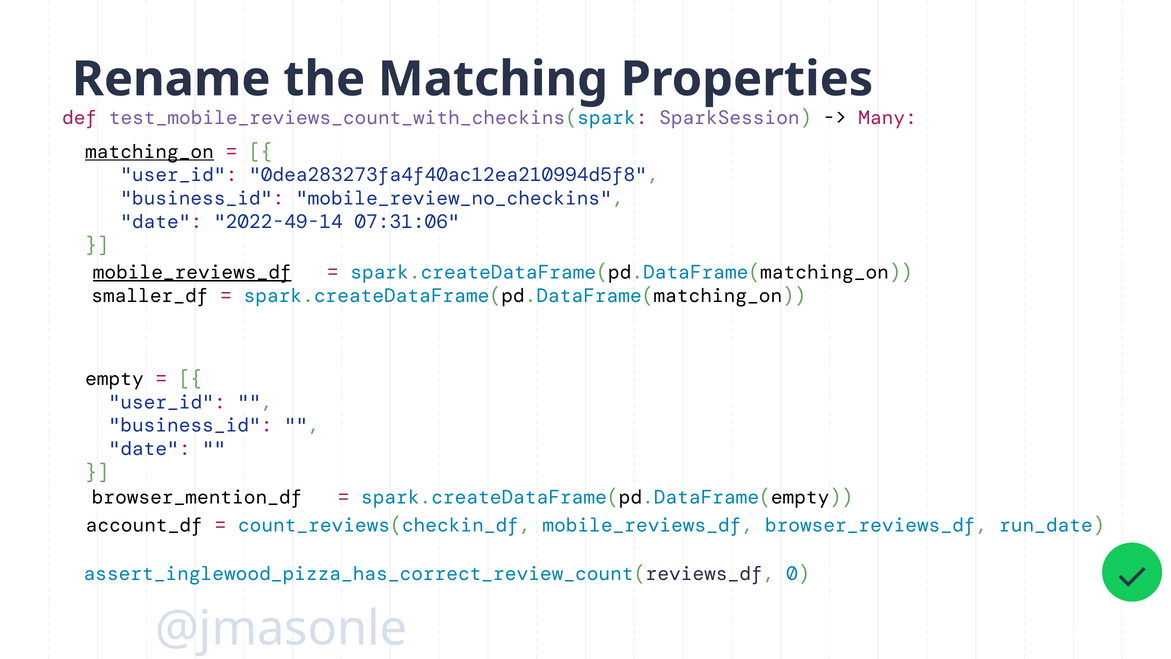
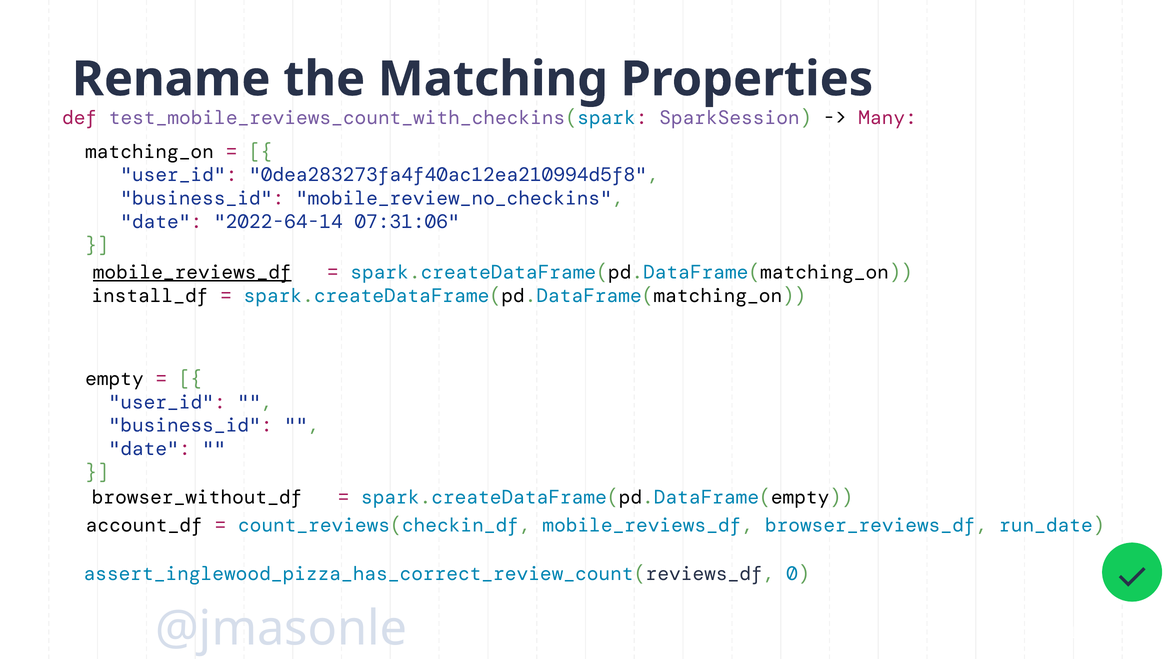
matching_on underline: present -> none (150, 152)
2022-49-14: 2022-49-14 -> 2022-64-14 (278, 222)
smaller_df: smaller_df -> install_df (150, 296)
browser_mention_df: browser_mention_df -> browser_without_df (197, 497)
